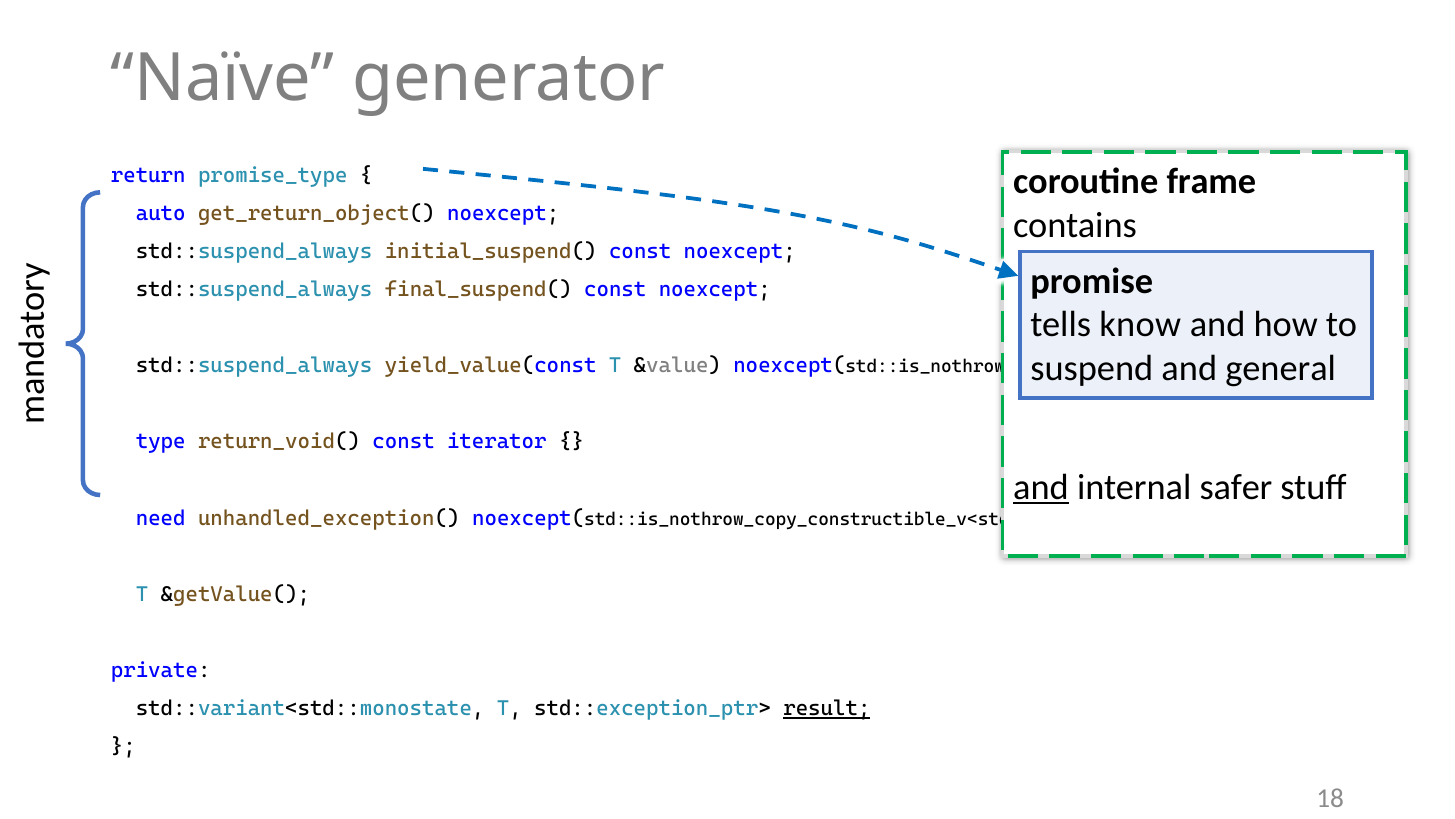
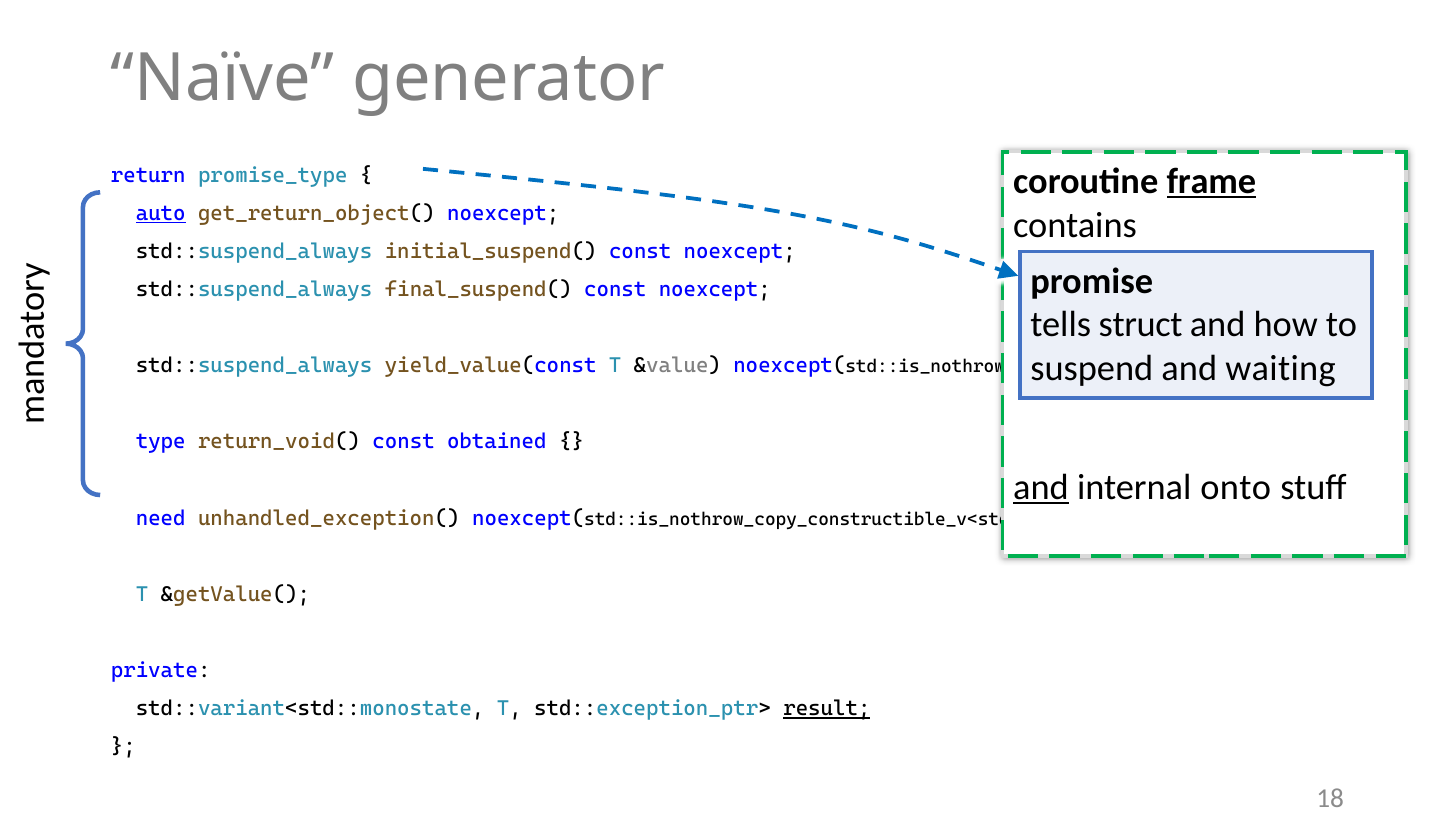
frame underline: none -> present (1211, 181)
auto underline: none -> present (161, 213)
know: know -> struct (1141, 325)
general: general -> waiting (1280, 368)
iterator: iterator -> obtained (497, 442)
safer: safer -> onto (1236, 487)
